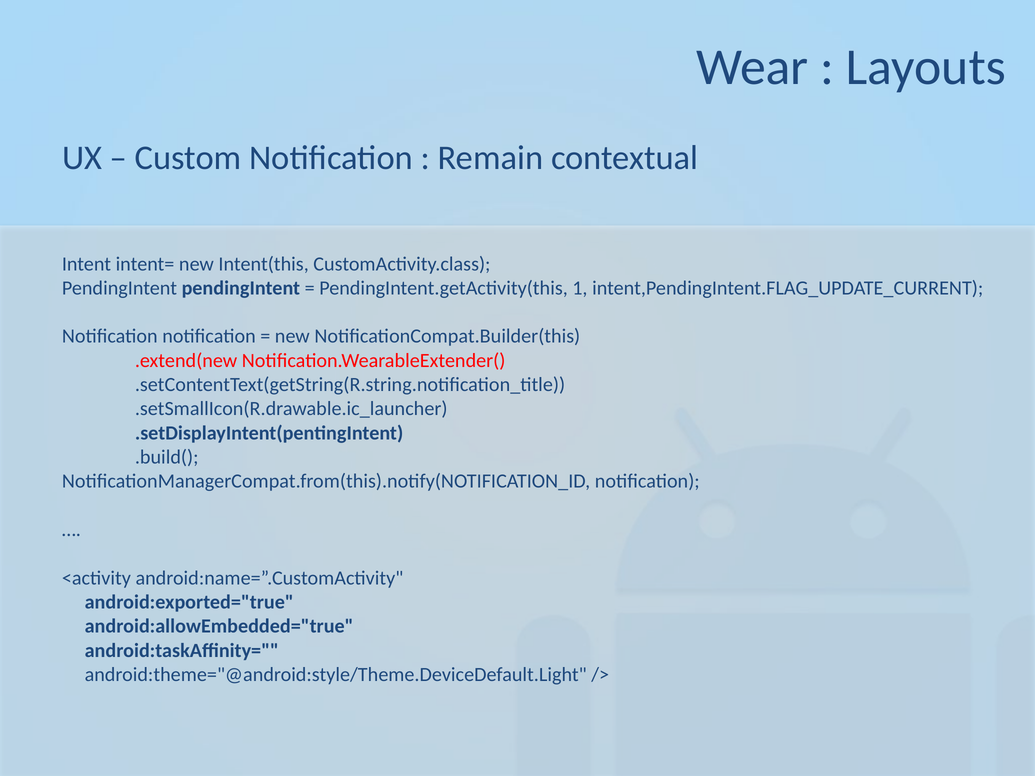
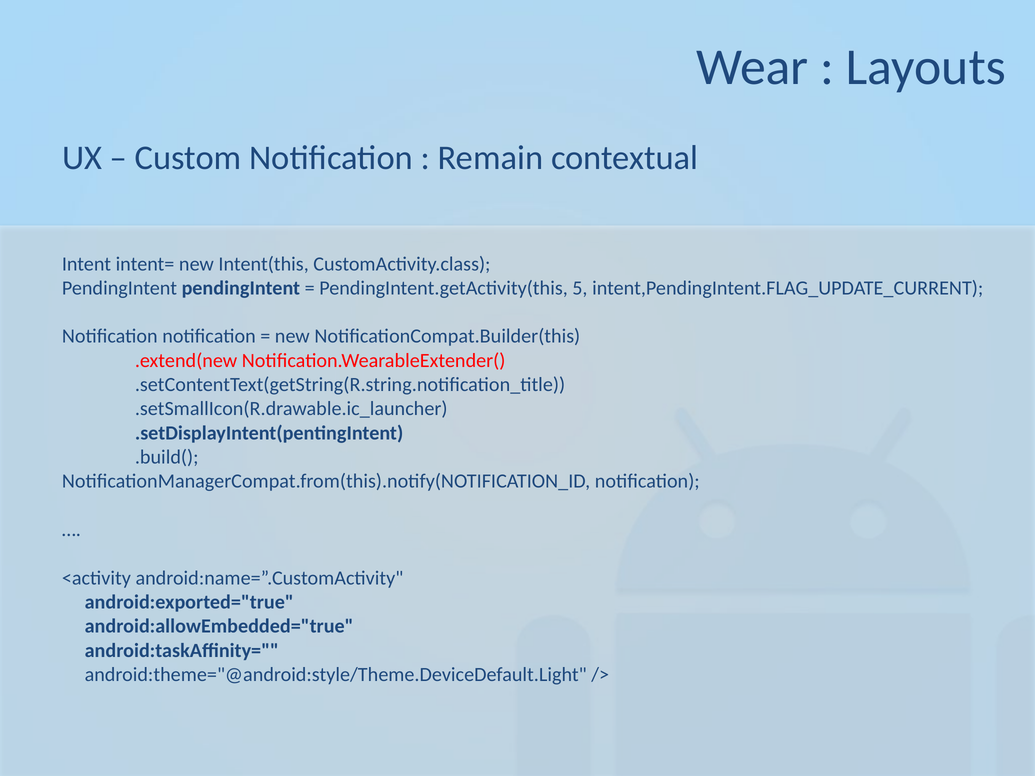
1: 1 -> 5 (580, 288)
